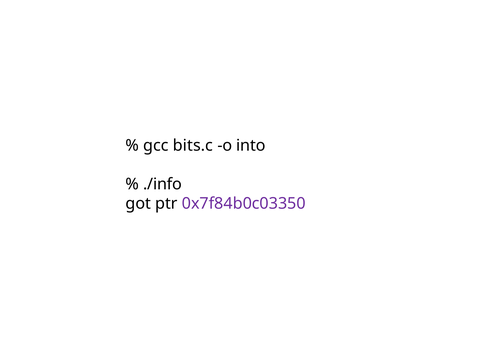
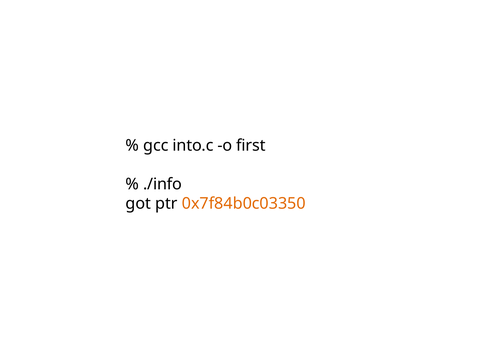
bits.c: bits.c -> into.c (193, 145)
into: into -> first (251, 145)
0x7f84b0c03350 colour: purple -> orange (244, 204)
